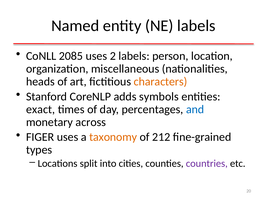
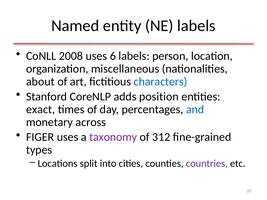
2085: 2085 -> 2008 (71, 56)
2: 2 -> 6 (113, 56)
heads: heads -> about (40, 82)
characters colour: orange -> blue (160, 82)
symbols: symbols -> position (159, 97)
taxonomy colour: orange -> purple (113, 137)
212: 212 -> 312 (161, 137)
